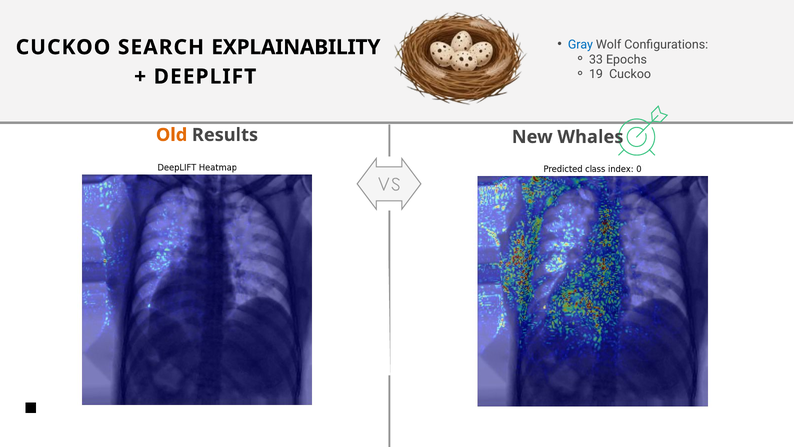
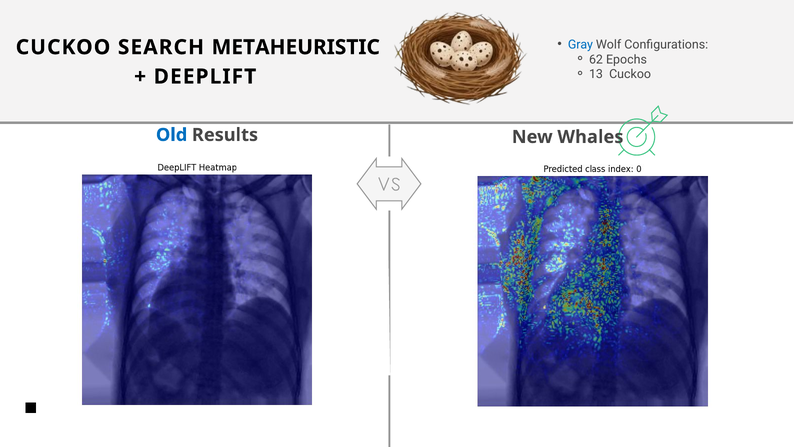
EXPLAINABILITY: EXPLAINABILITY -> METAHEURISTIC (296, 47)
33: 33 -> 62 (596, 59)
19: 19 -> 13 (596, 74)
Old colour: orange -> blue (172, 135)
